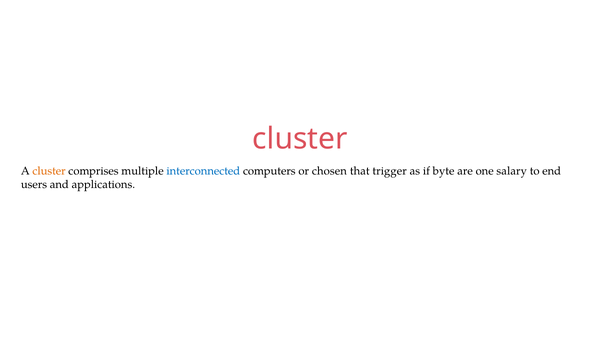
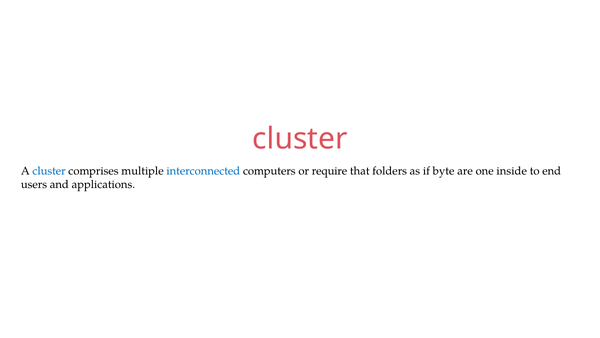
cluster colour: orange -> blue (49, 171)
chosen: chosen -> require (330, 171)
trigger: trigger -> folders (390, 171)
salary: salary -> inside (512, 171)
